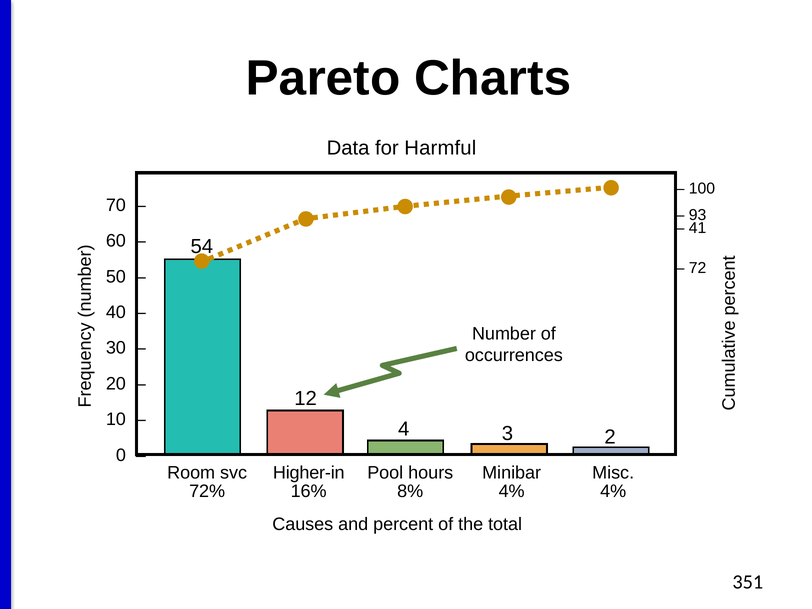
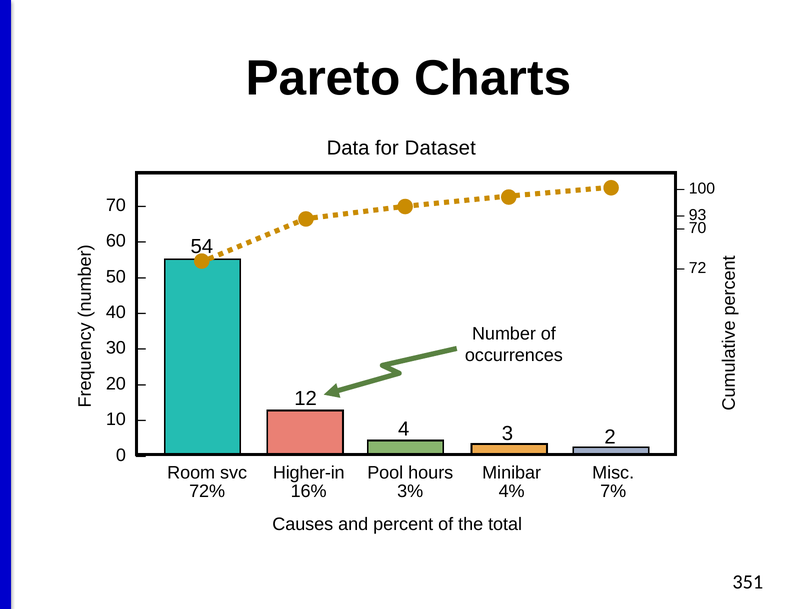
Harmful: Harmful -> Dataset (440, 148)
41: 41 -> 70 (698, 228)
8%: 8% -> 3% (410, 491)
4% 4%: 4% -> 7% (613, 491)
